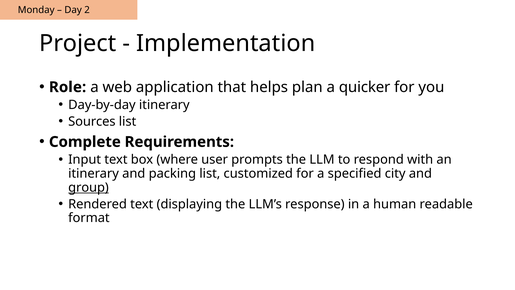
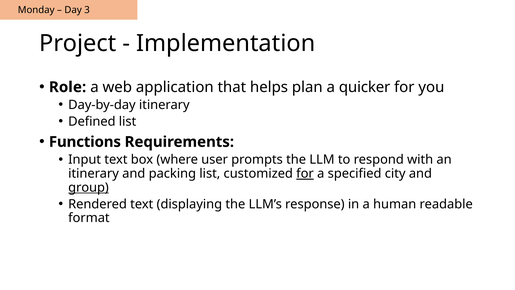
2: 2 -> 3 (87, 10)
Sources: Sources -> Defined (92, 121)
Complete: Complete -> Functions (85, 142)
for underline: none -> present (305, 173)
